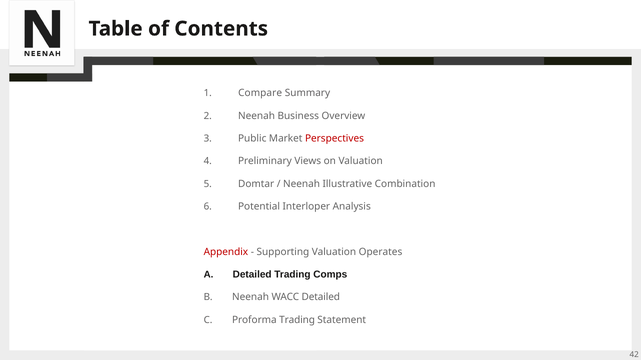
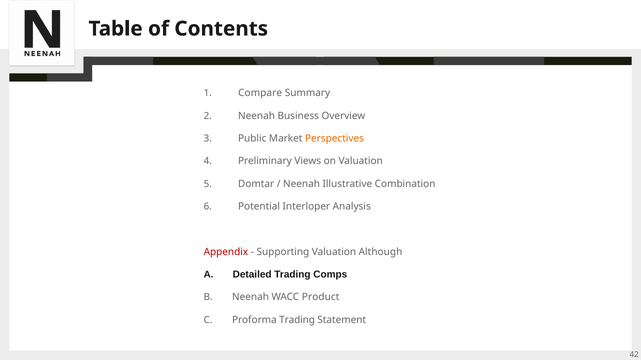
Perspectives colour: red -> orange (334, 139)
Operates: Operates -> Although (380, 252)
WACC Detailed: Detailed -> Product (321, 298)
